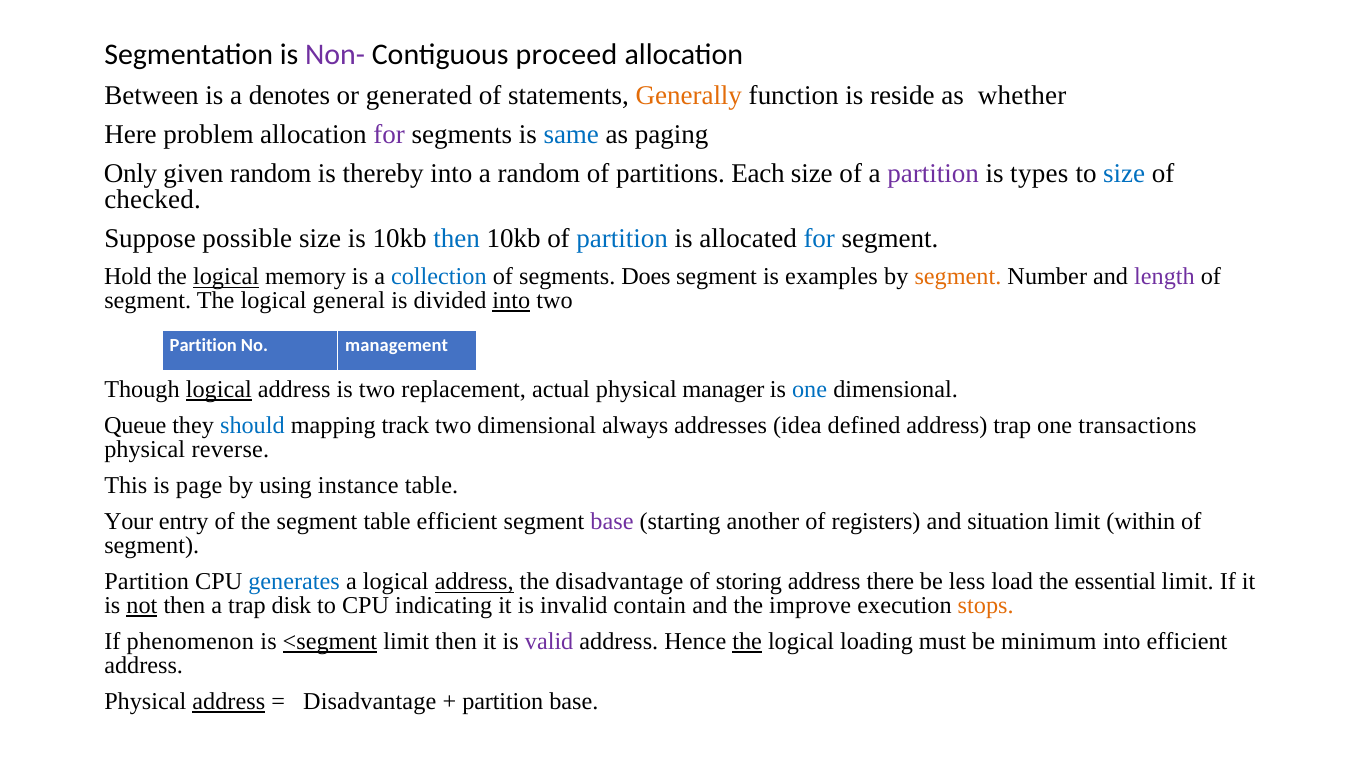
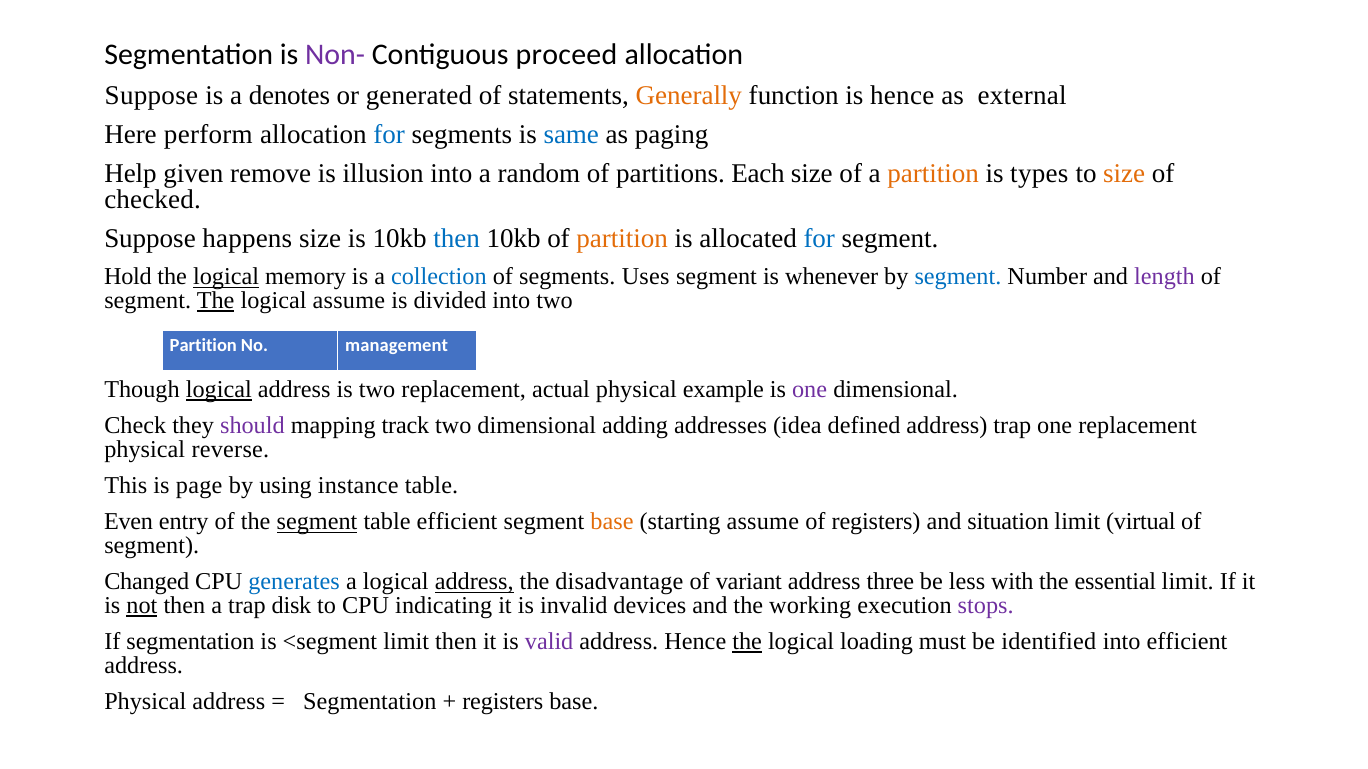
Between: Between -> Suppose (151, 96)
is reside: reside -> hence (902, 96)
whether: whether -> external (1022, 96)
problem: problem -> perform (208, 135)
for colour: purple -> blue (389, 135)
Only: Only -> Help (130, 174)
given random: random -> remove (271, 174)
thereby: thereby -> illusion (383, 174)
partition colour: purple -> orange (933, 174)
size colour: blue -> orange (1124, 174)
possible: possible -> happens (247, 239)
partition colour: blue -> orange (622, 239)
Does: Does -> Uses (646, 277)
examples: examples -> whenever (832, 277)
segment colour: orange -> blue (958, 277)
The underline: none -> present (216, 301)
logical general: general -> assume (349, 301)
into underline: present -> none (511, 301)
manager: manager -> example (723, 390)
one colour: blue -> purple (810, 390)
Queue: Queue -> Check (135, 426)
should colour: blue -> purple (252, 426)
always: always -> adding (635, 426)
one transactions: transactions -> replacement (1138, 426)
Your: Your -> Even (129, 522)
segment underline: none -> present (317, 522)
base colour: purple -> orange (612, 522)
starting another: another -> assume (763, 522)
within: within -> virtual (1141, 522)
Partition: Partition -> Changed (147, 582)
storing: storing -> variant (749, 582)
there: there -> three (890, 582)
load: load -> with (1012, 582)
contain: contain -> devices (650, 606)
improve: improve -> working (810, 606)
stops colour: orange -> purple (986, 606)
If phenomenon: phenomenon -> segmentation (190, 642)
<segment underline: present -> none (330, 642)
minimum: minimum -> identified (1049, 642)
address underline: present -> none (229, 702)
Disadvantage: Disadvantage -> Segmentation (370, 702)
partition: partition -> registers (503, 702)
